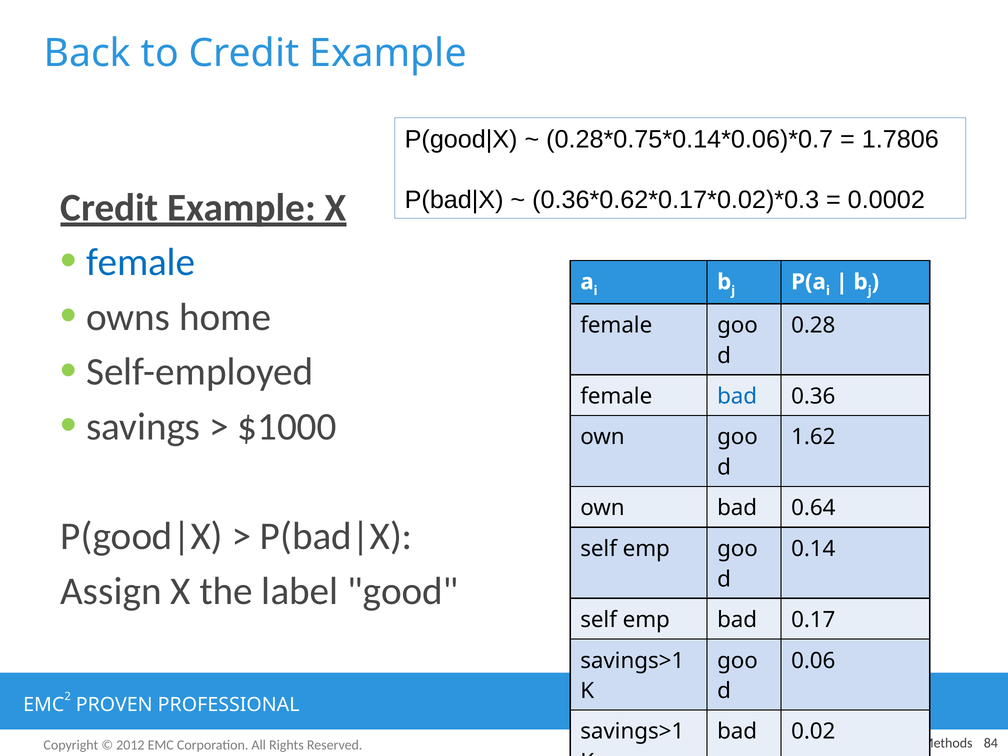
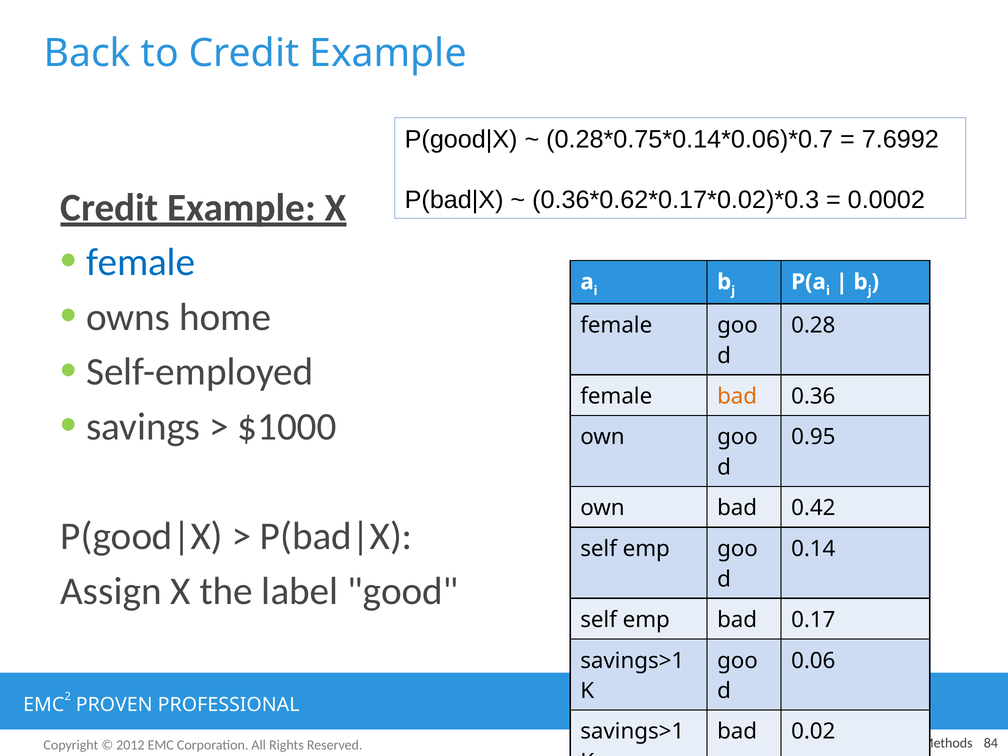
1.7806: 1.7806 -> 7.6992 (900, 139)
bad colour: blue -> orange (737, 396)
1.62: 1.62 -> 0.95 (813, 437)
0.64: 0.64 -> 0.42 (813, 508)
